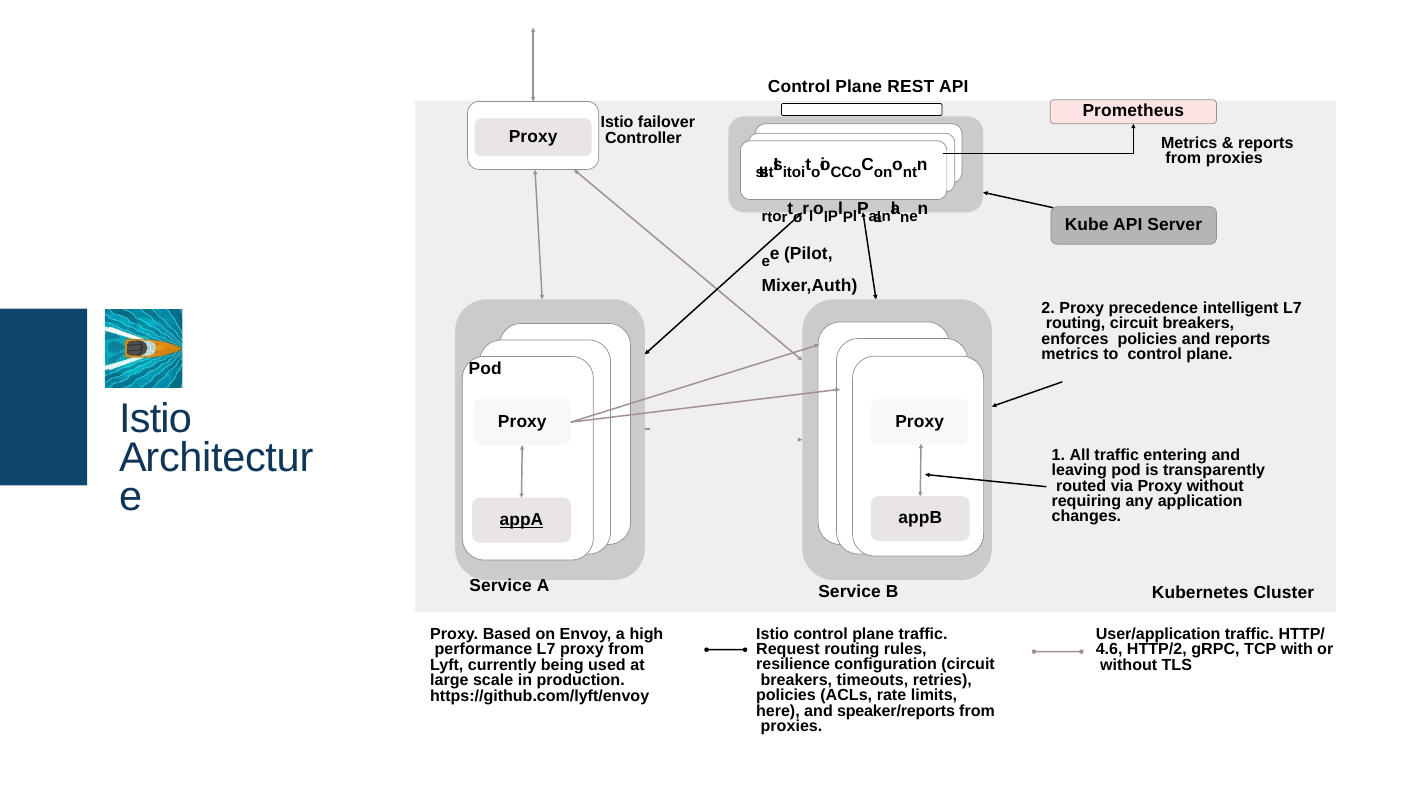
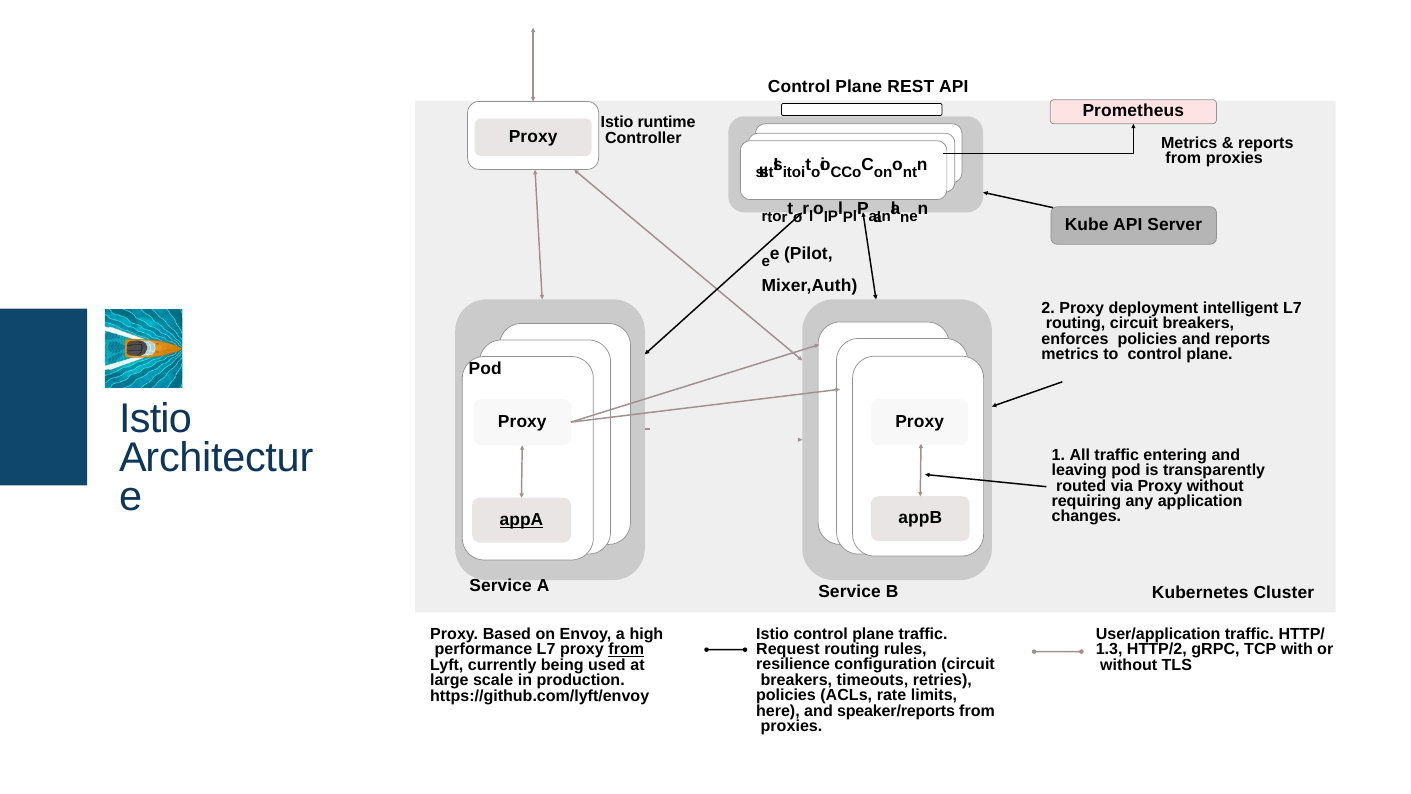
failover: failover -> runtime (667, 123)
precedence: precedence -> deployment (1153, 308)
from underline: none -> present (626, 649)
4.6: 4.6 -> 1.3 (1109, 649)
